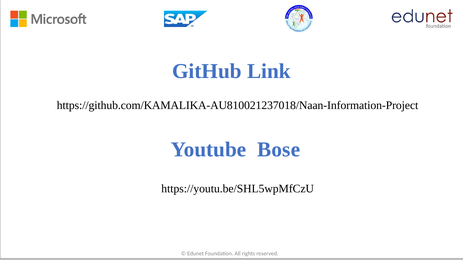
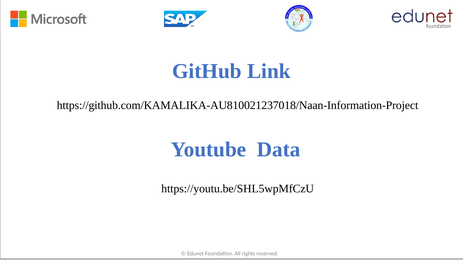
Bose: Bose -> Data (279, 150)
